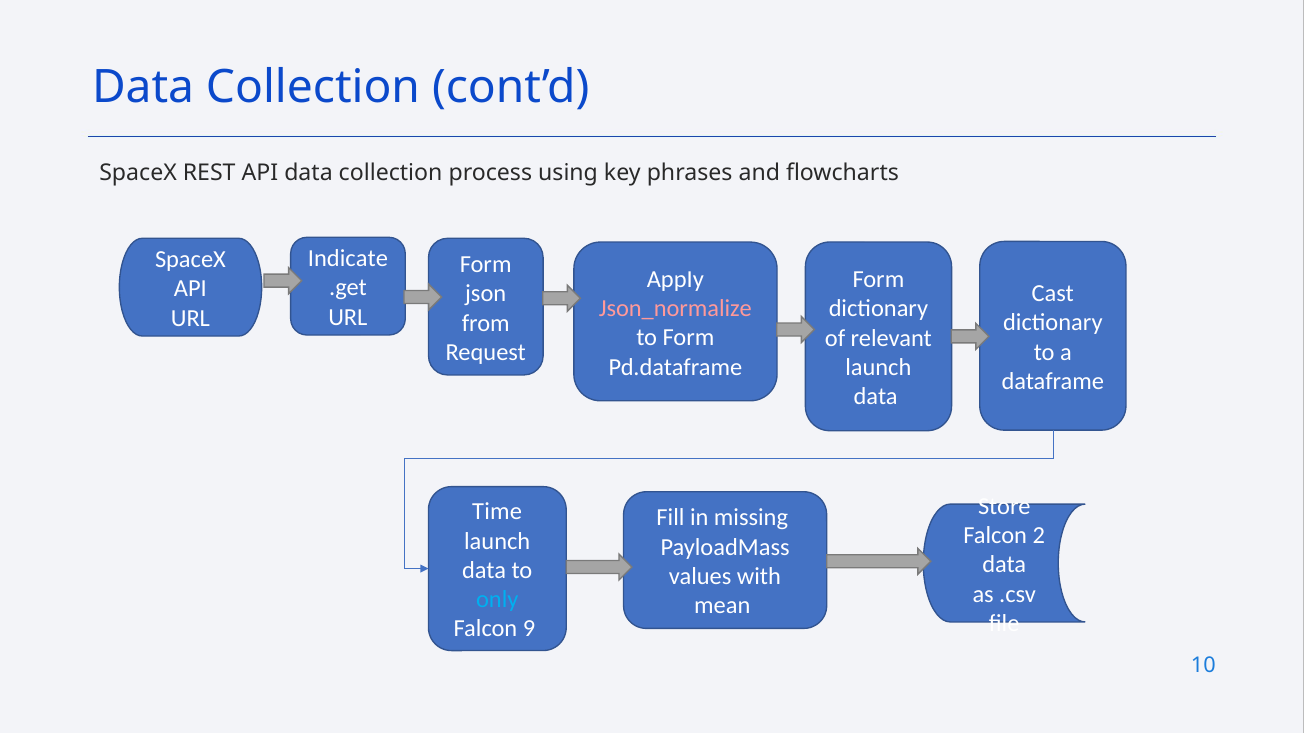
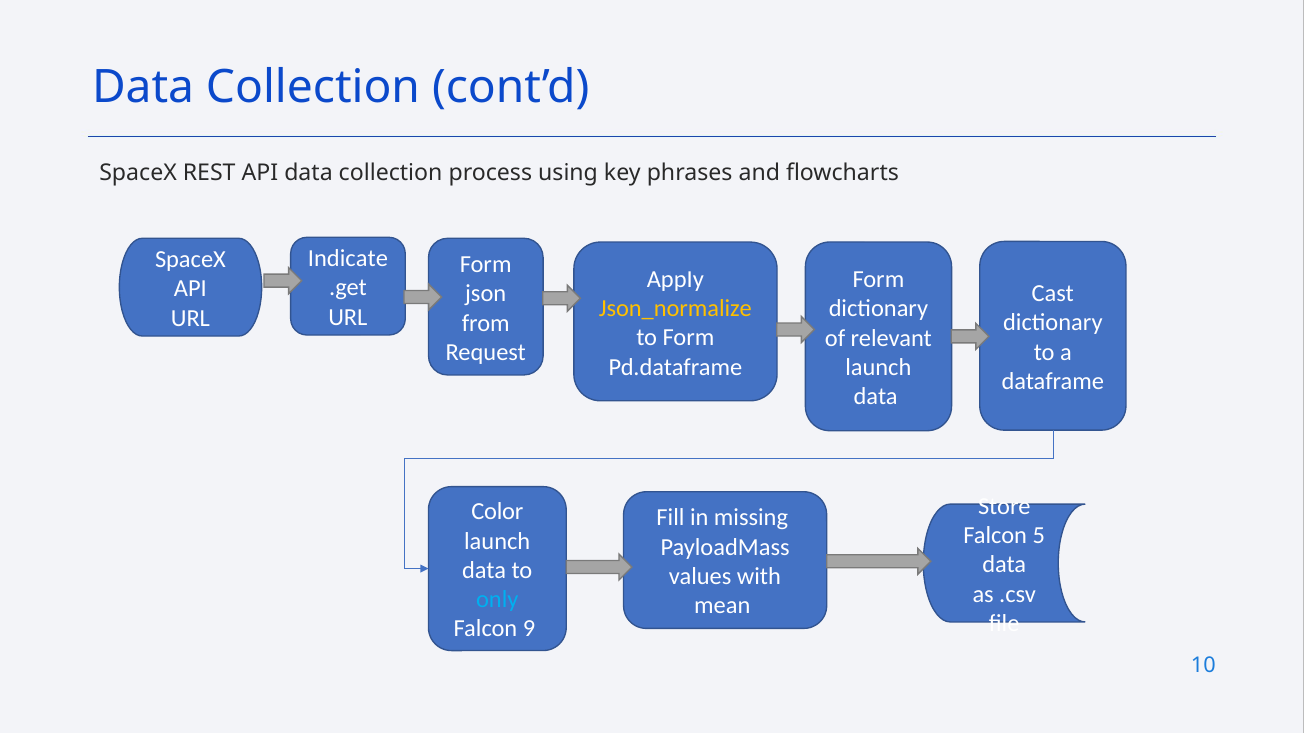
Json_normalize colour: pink -> yellow (675, 309)
Time: Time -> Color (497, 512)
2: 2 -> 5 (1039, 536)
